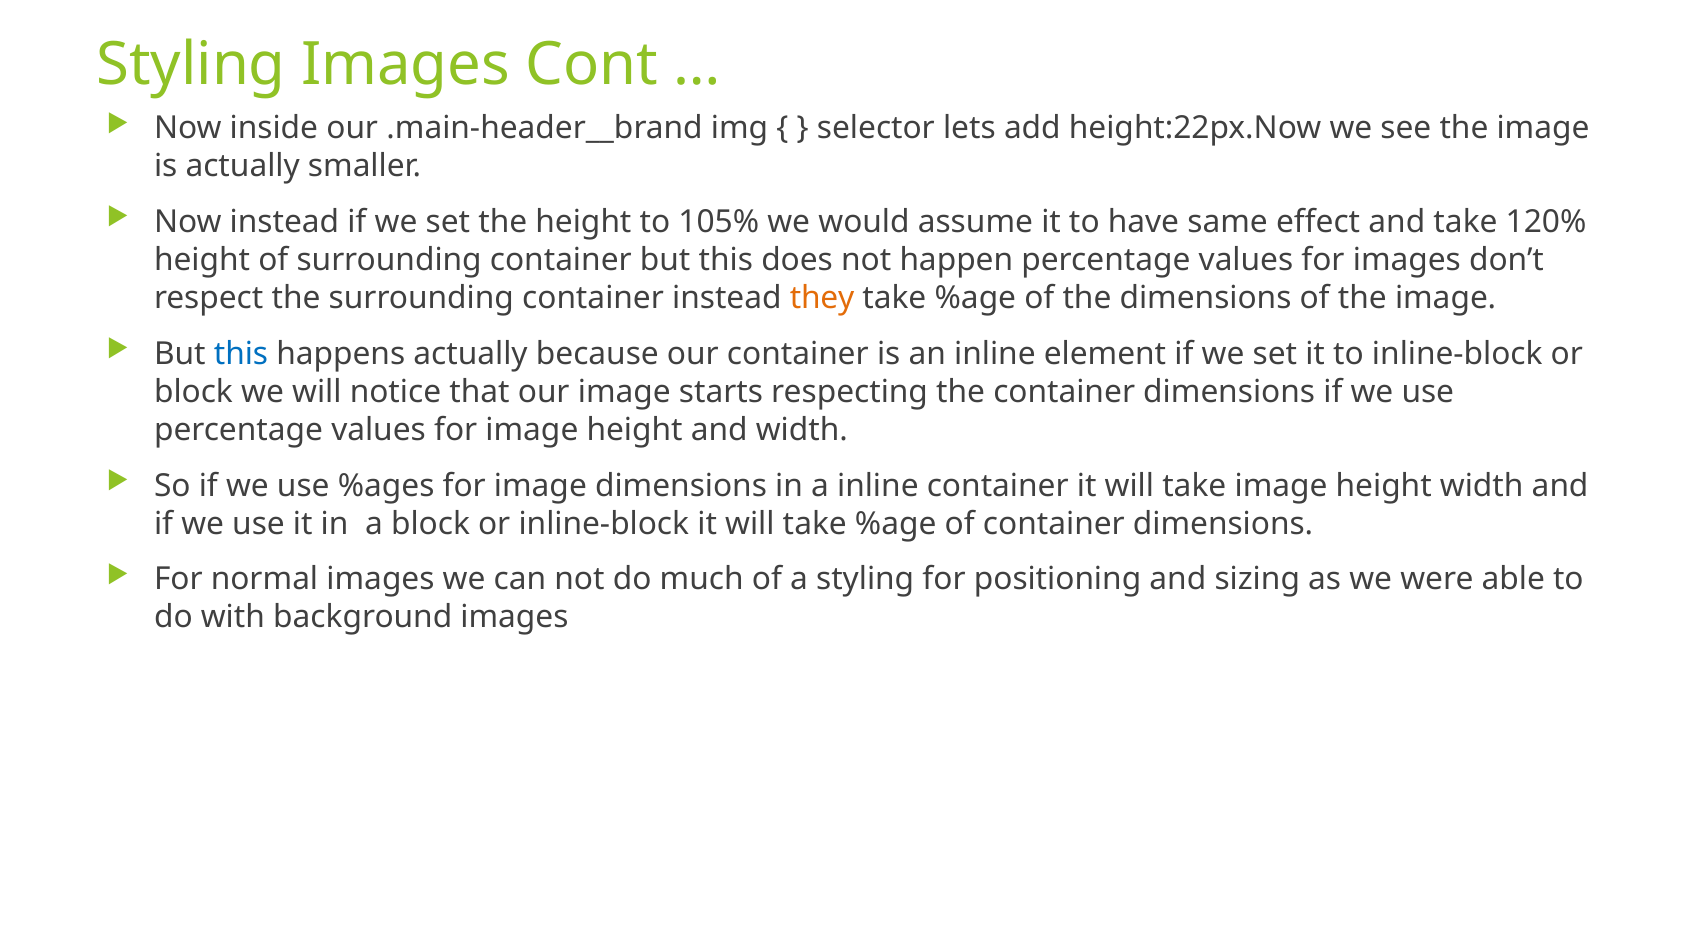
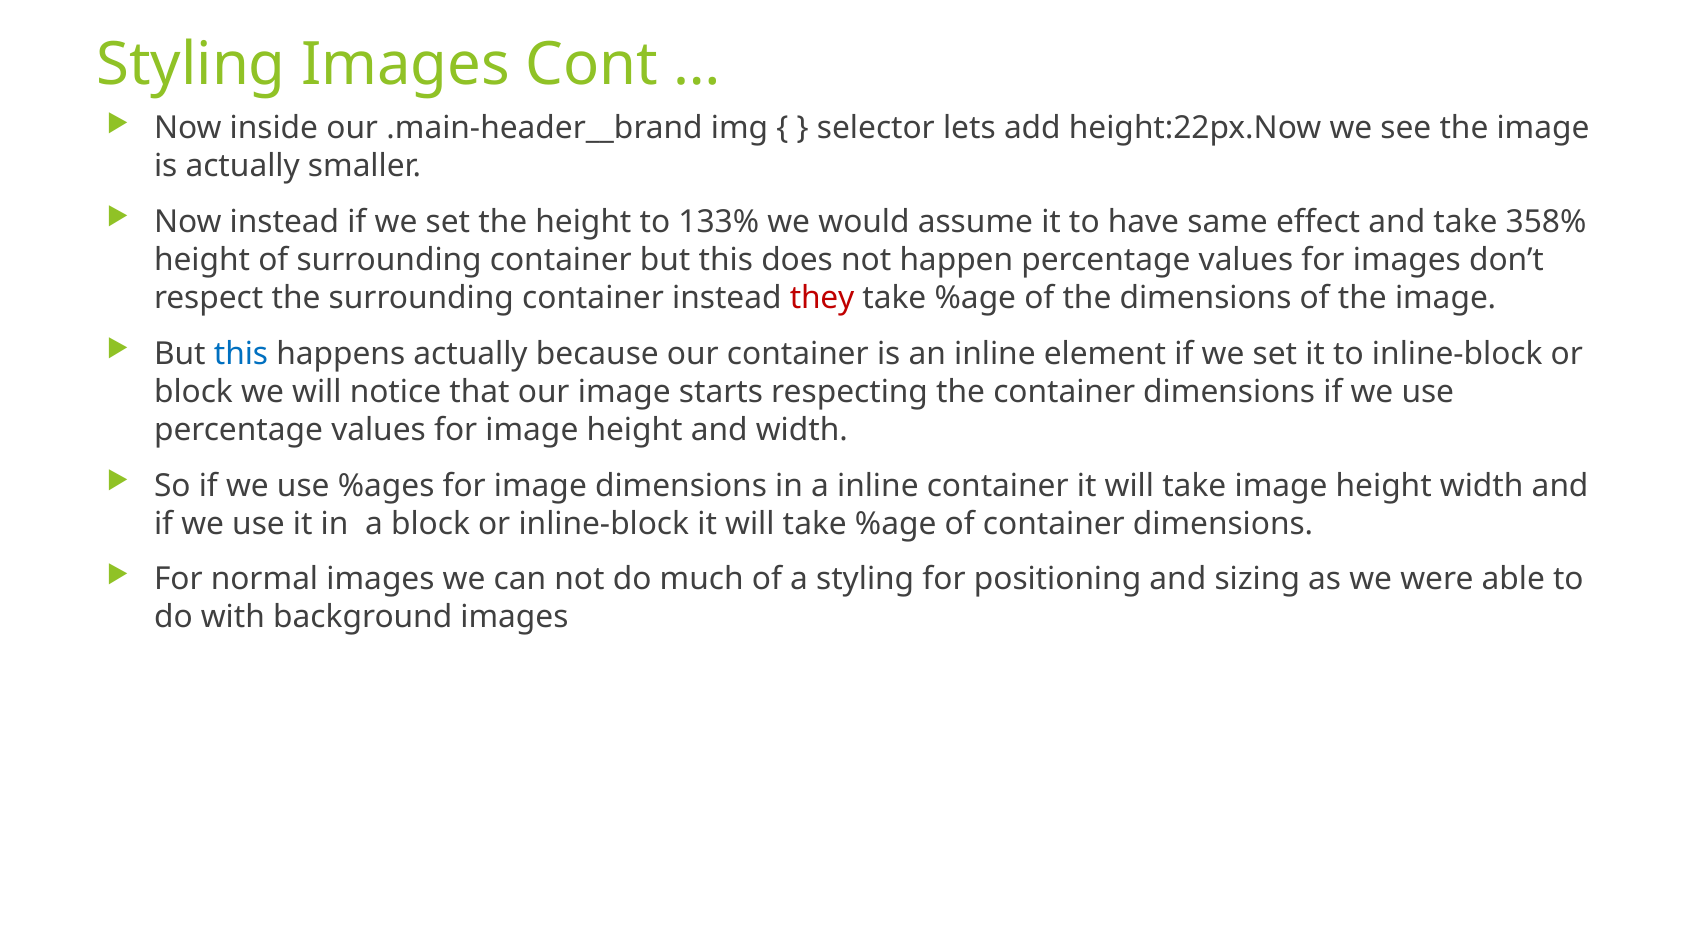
105%: 105% -> 133% (719, 222)
120%: 120% -> 358% (1546, 222)
they colour: orange -> red (822, 298)
